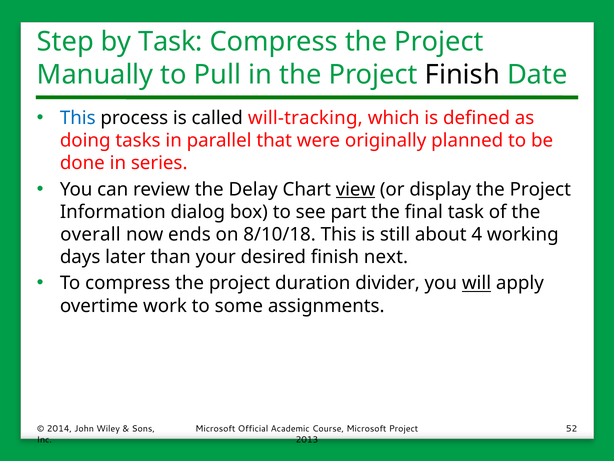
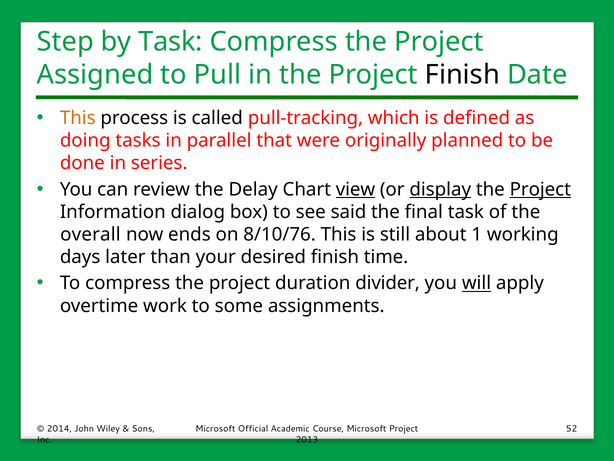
Manually: Manually -> Assigned (95, 75)
This colour: blue -> orange (78, 118)
will-tracking: will-tracking -> pull-tracking (305, 118)
display underline: none -> present (440, 189)
Project underline: none -> present (540, 189)
part: part -> said (348, 212)
8/10/18: 8/10/18 -> 8/10/76 (280, 234)
4: 4 -> 1 (477, 234)
next: next -> time (386, 257)
